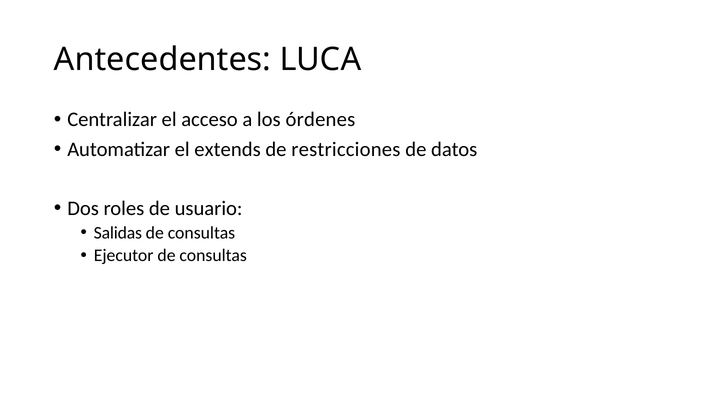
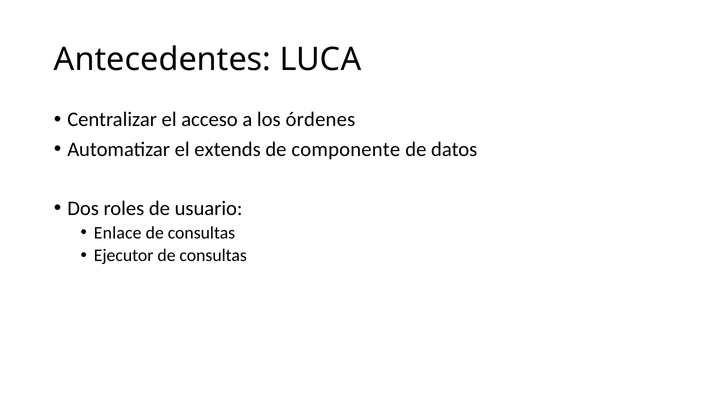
restricciones: restricciones -> componente (346, 149)
Salidas: Salidas -> Enlace (118, 233)
